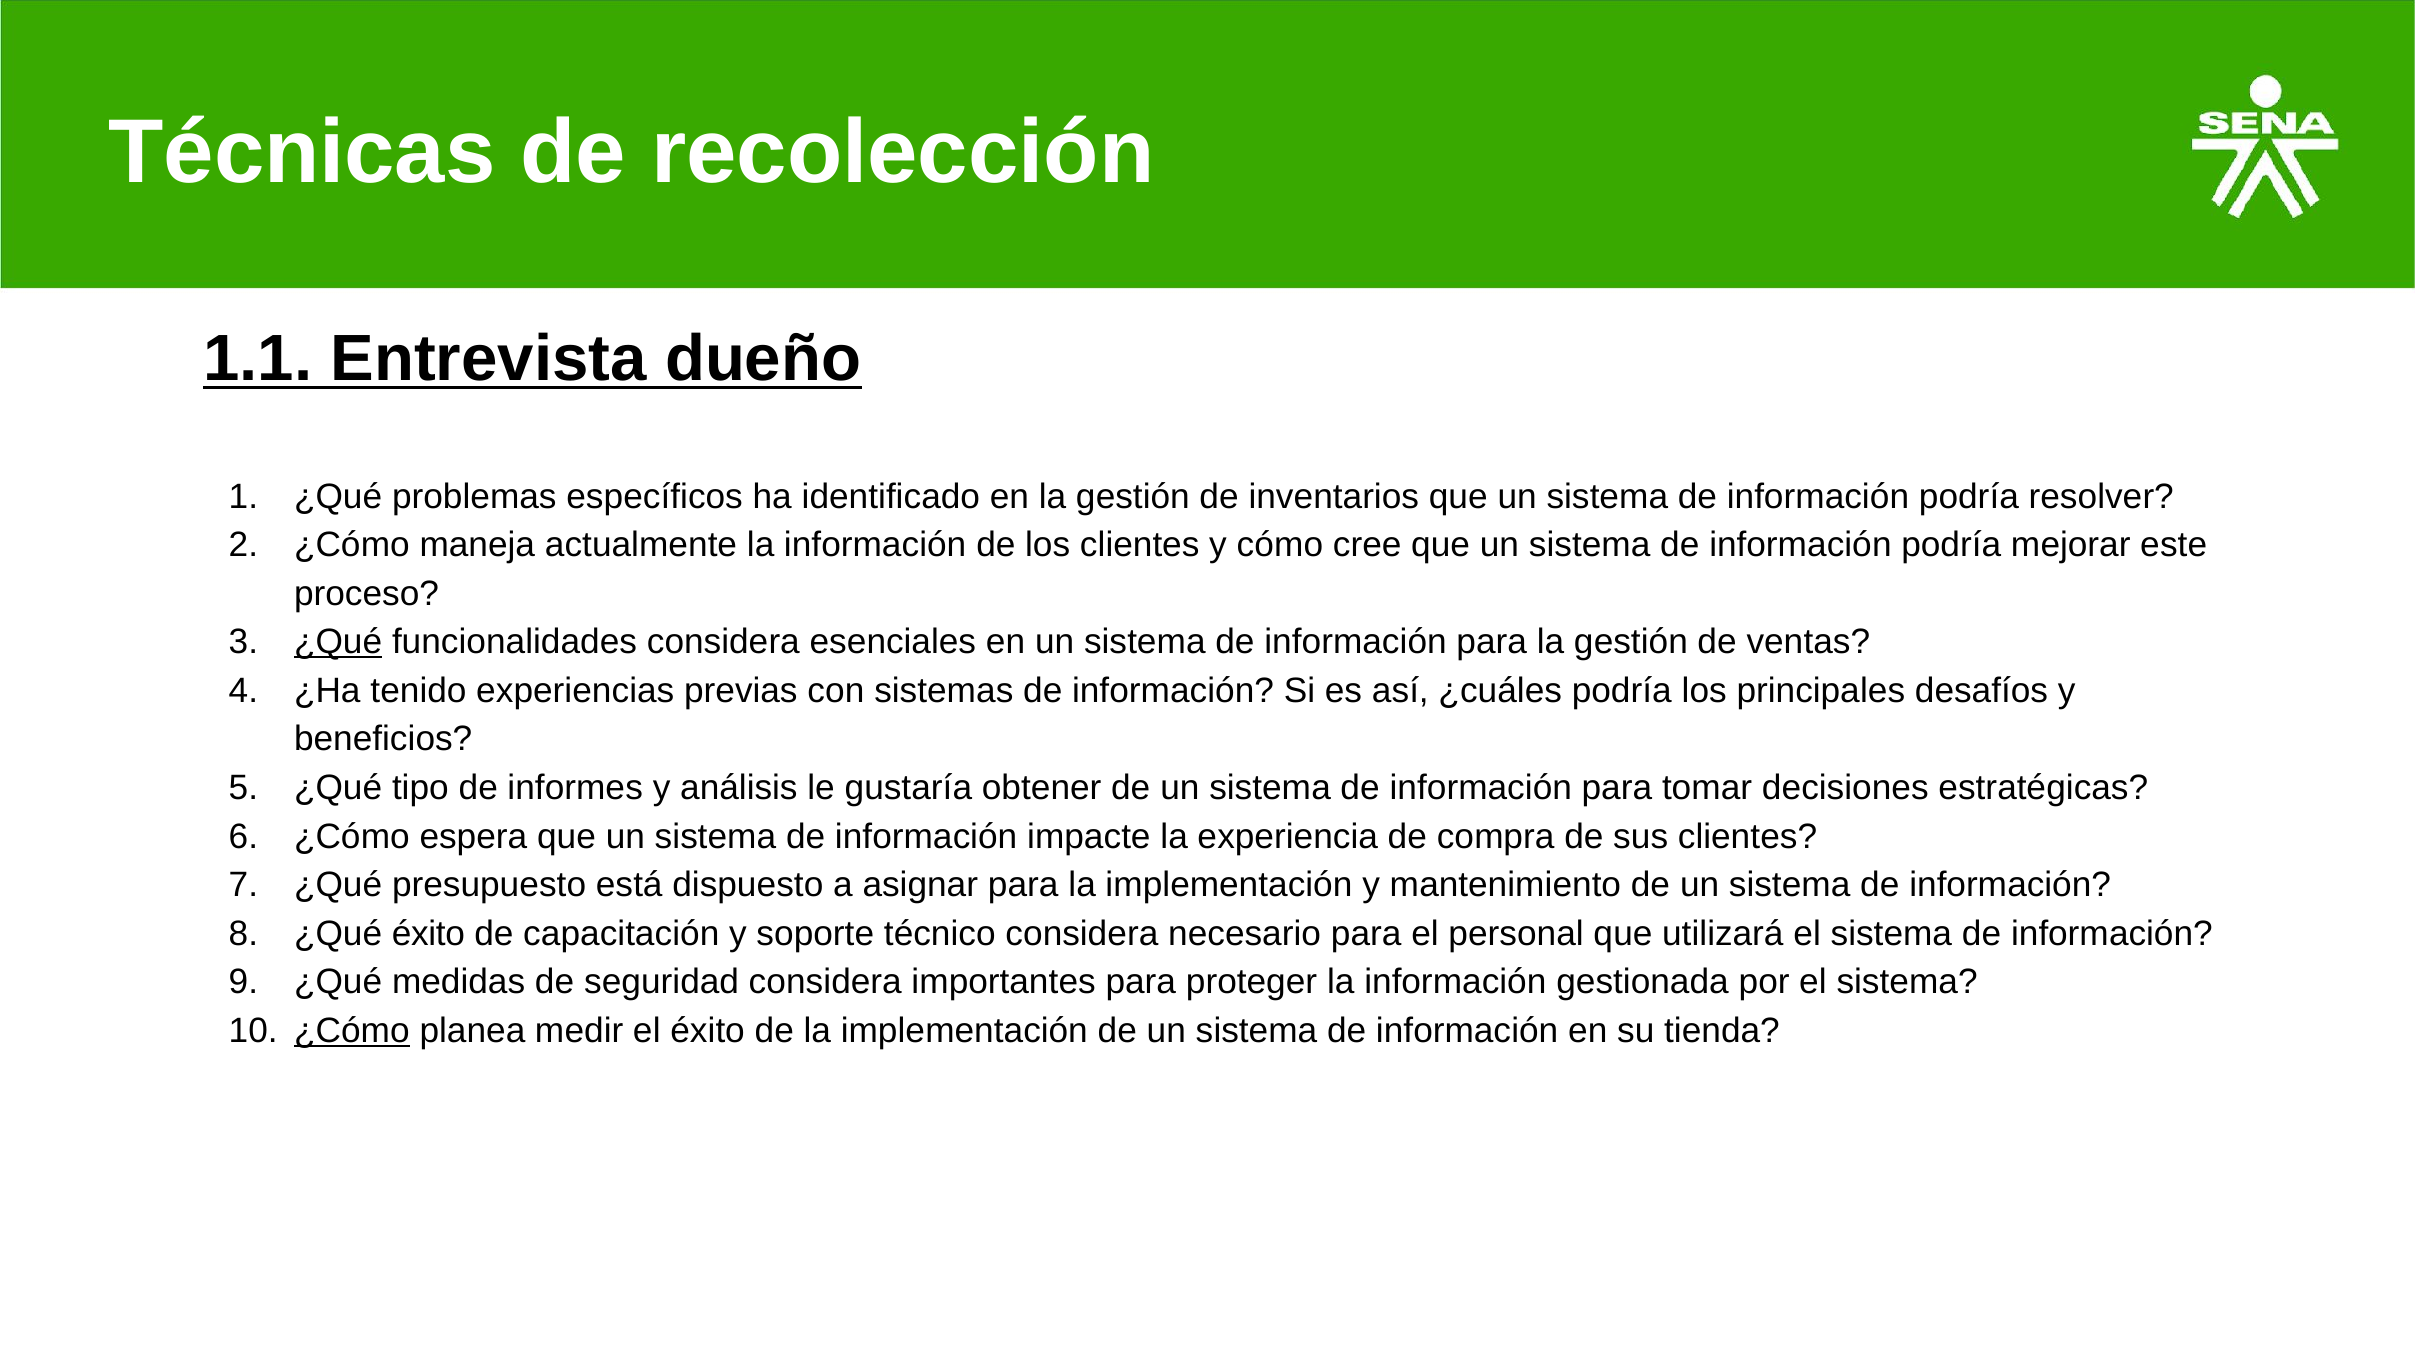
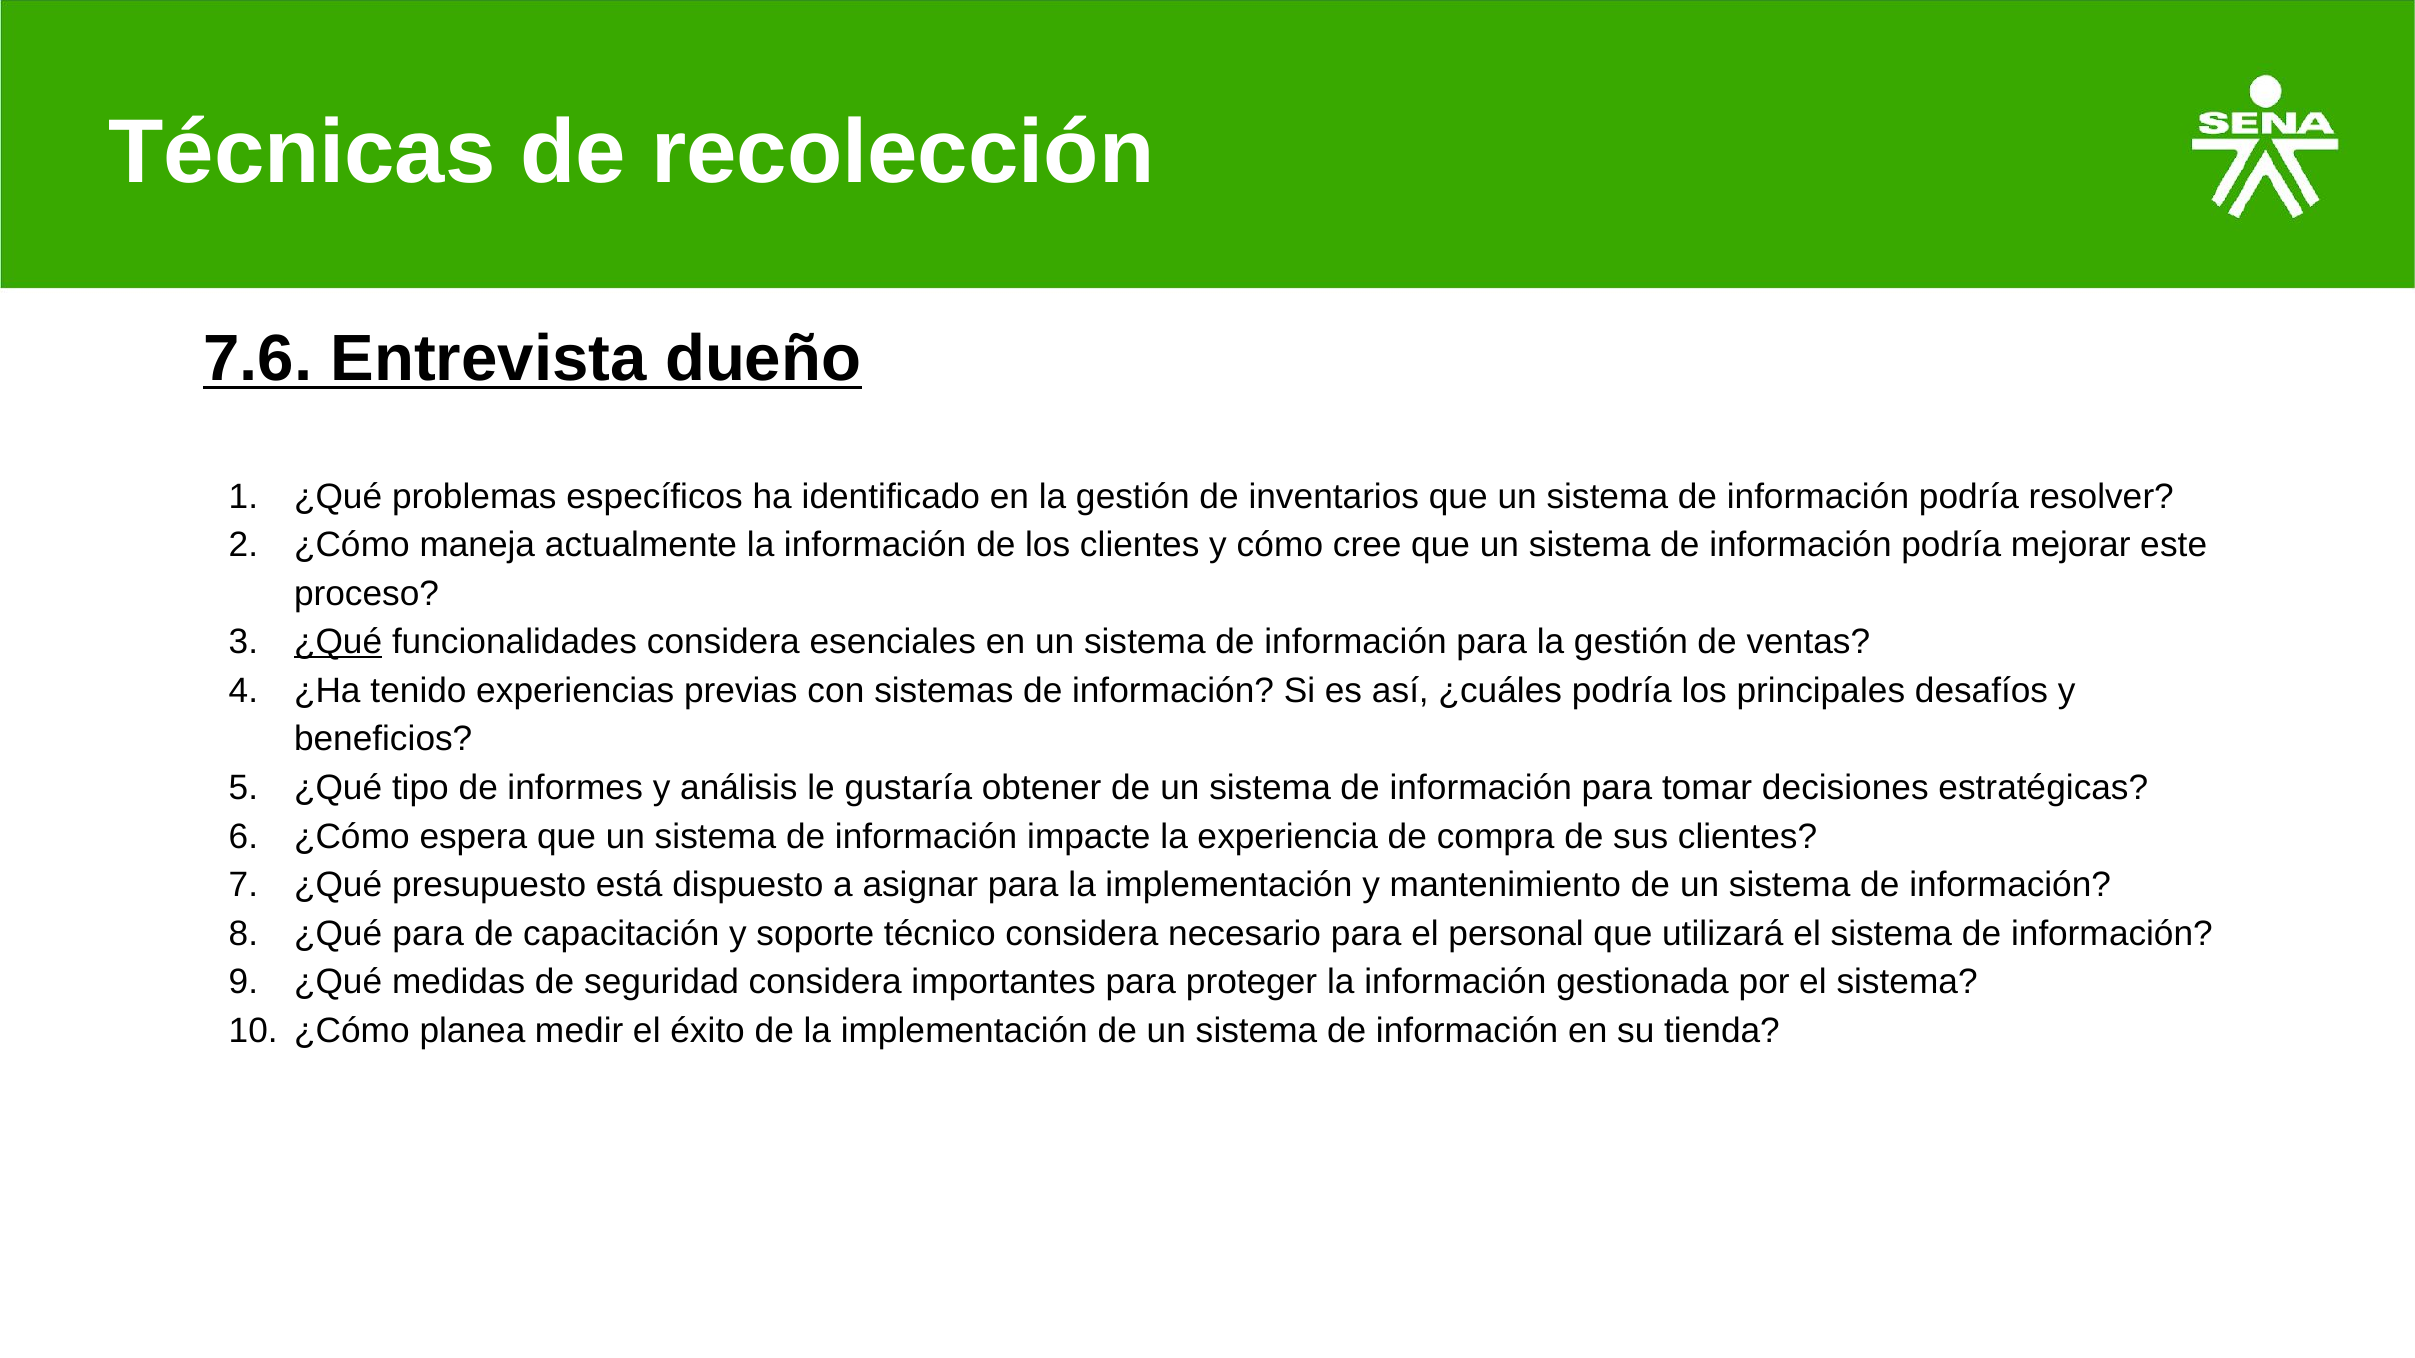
1.1: 1.1 -> 7.6 (258, 359)
¿Qué éxito: éxito -> para (428, 934)
¿Cómo underline: present -> none (352, 1031)
